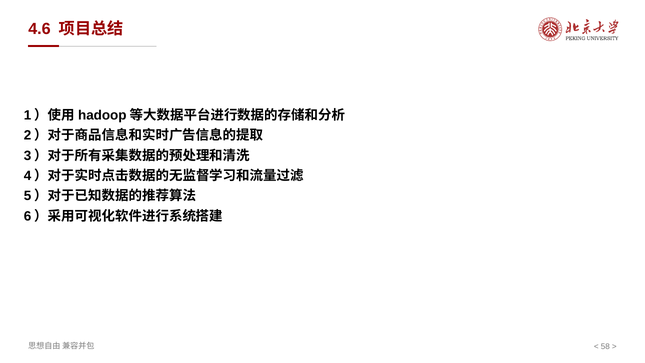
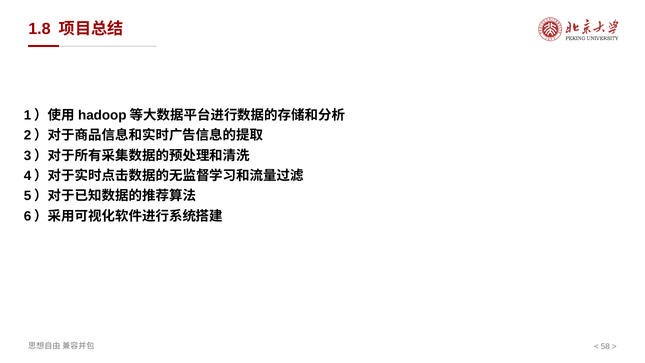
4.6: 4.6 -> 1.8 (39, 29)
